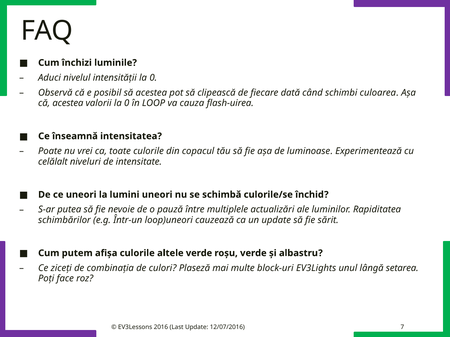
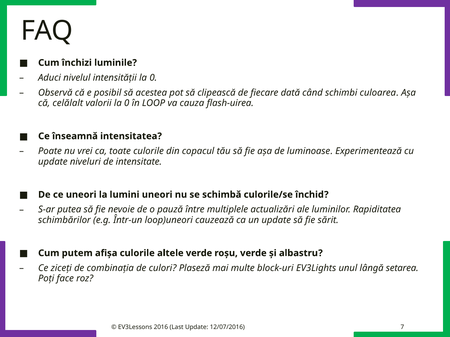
că acestea: acestea -> celălalt (68, 103)
celălalt: celălalt -> update (53, 162)
